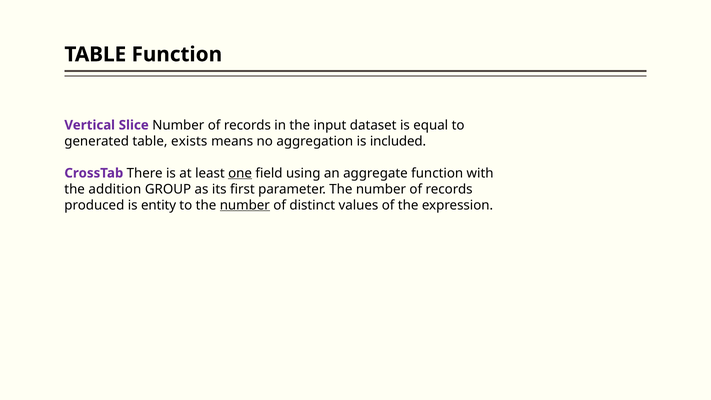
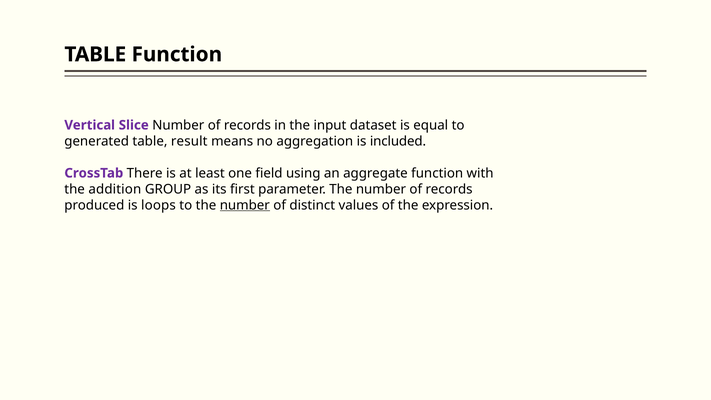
exists: exists -> result (189, 141)
one underline: present -> none (240, 173)
entity: entity -> loops (158, 205)
